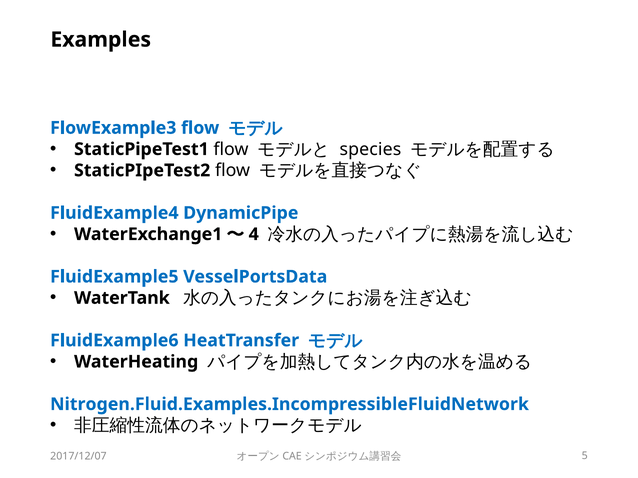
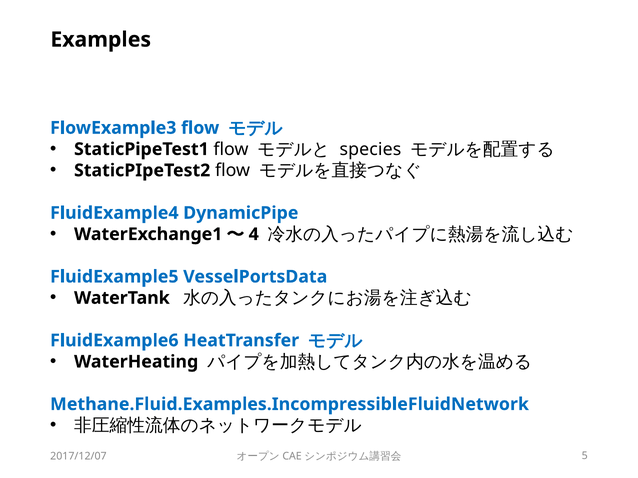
Nitrogen.Fluid.Examples.IncompressibleFluidNetwork: Nitrogen.Fluid.Examples.IncompressibleFluidNetwork -> Methane.Fluid.Examples.IncompressibleFluidNetwork (290, 405)
